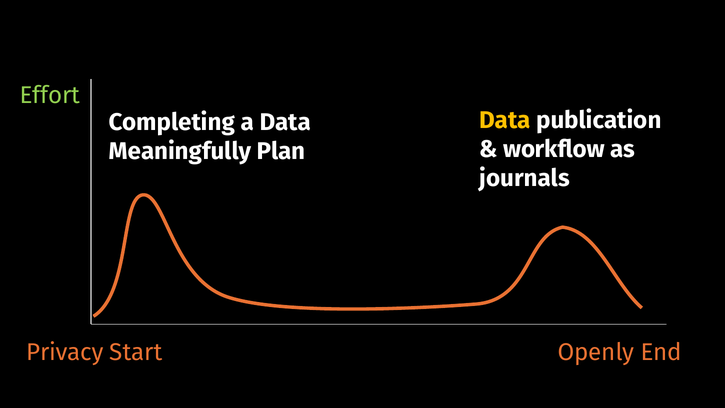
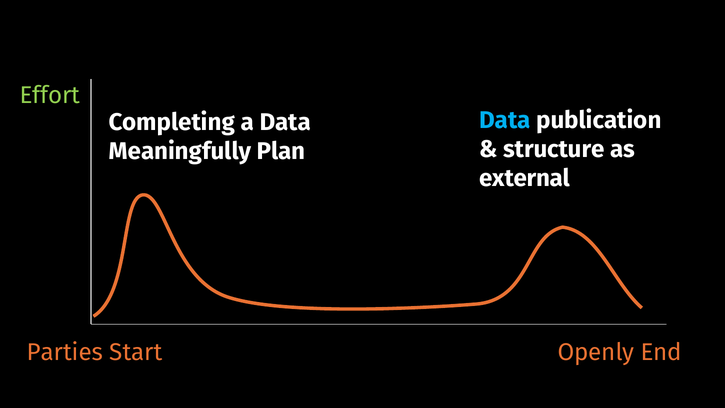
Data colour: yellow -> light blue (505, 120)
workflow: workflow -> structure (554, 149)
journals: journals -> external (525, 178)
Privacy: Privacy -> Parties (65, 352)
